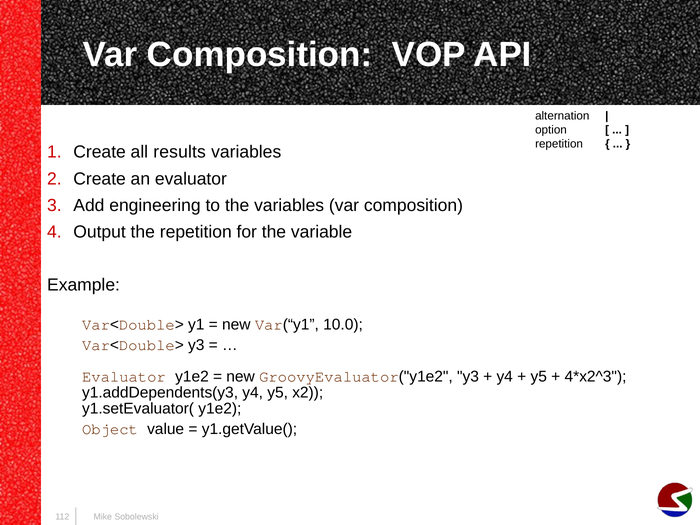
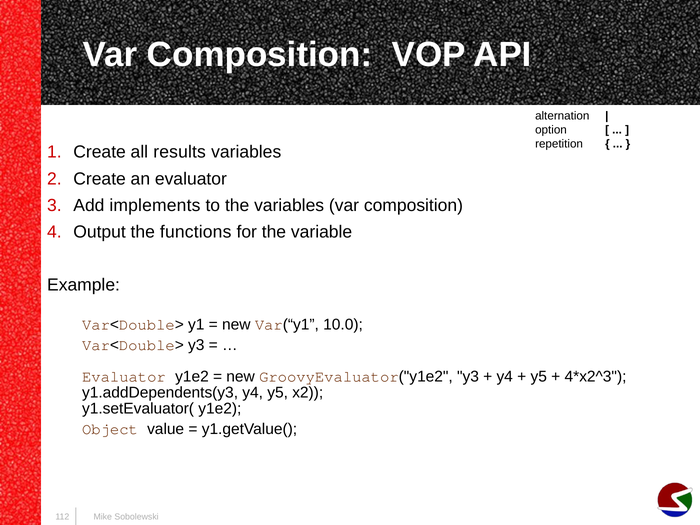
engineering: engineering -> implements (155, 205)
the repetition: repetition -> functions (196, 232)
